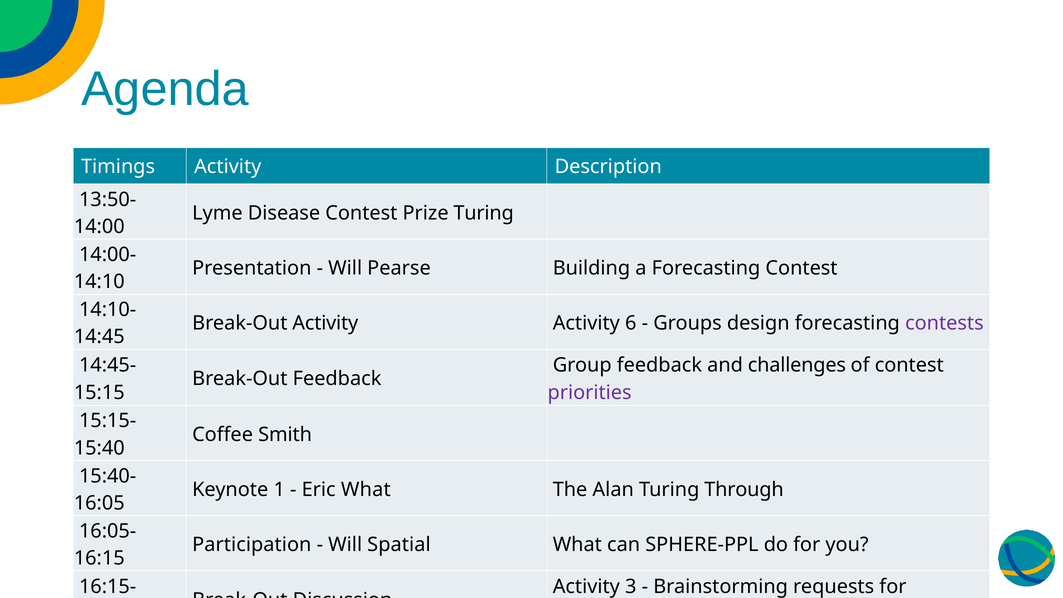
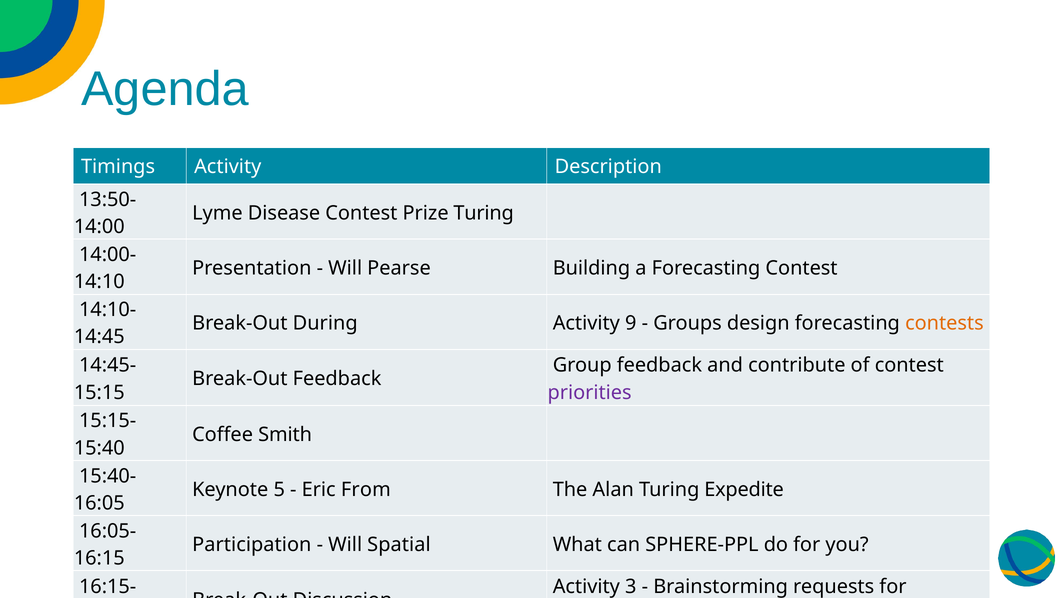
Break-Out Activity: Activity -> During (325, 323)
6: 6 -> 9 (631, 323)
contests colour: purple -> orange (944, 323)
challenges: challenges -> contribute (797, 365)
1: 1 -> 5 (279, 489)
Eric What: What -> From (366, 489)
Through: Through -> Expedite (744, 489)
